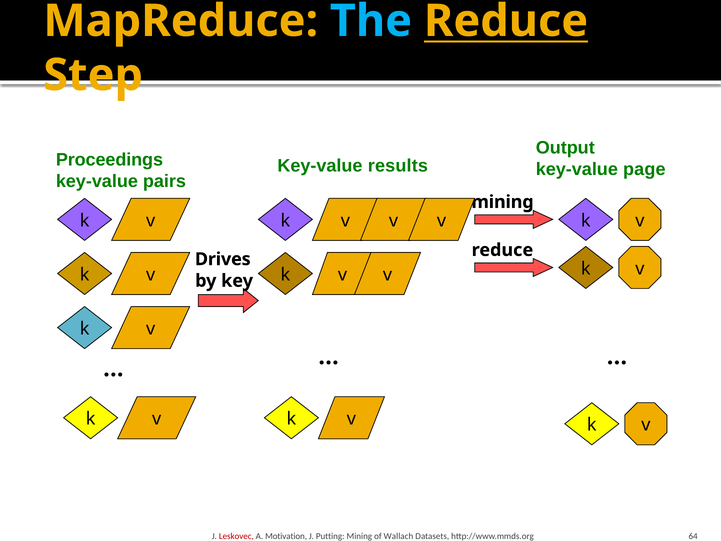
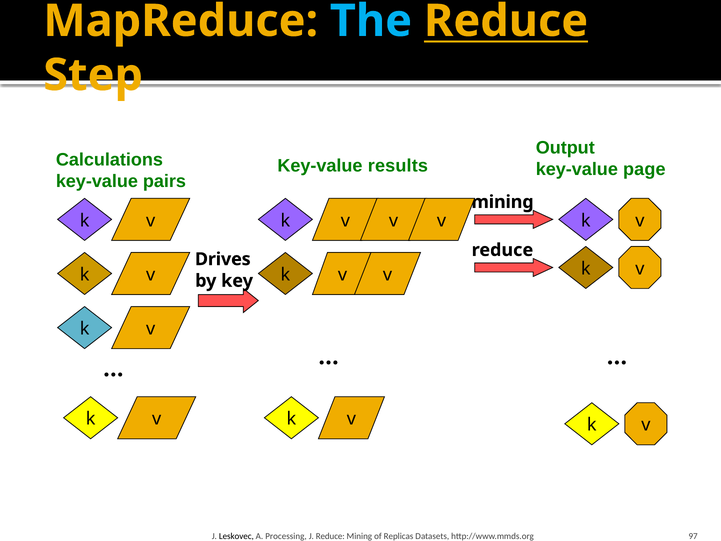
Proceedings: Proceedings -> Calculations (109, 160)
Leskovec colour: red -> black (236, 536)
Motivation: Motivation -> Processing (286, 536)
J Putting: Putting -> Reduce (330, 536)
Wallach: Wallach -> Replicas (399, 536)
64: 64 -> 97 (693, 536)
